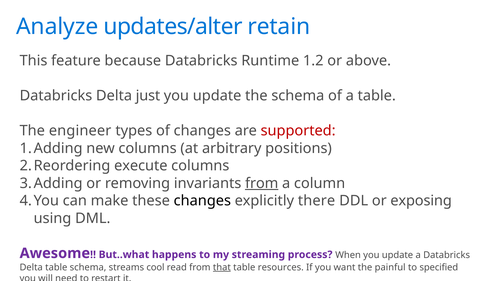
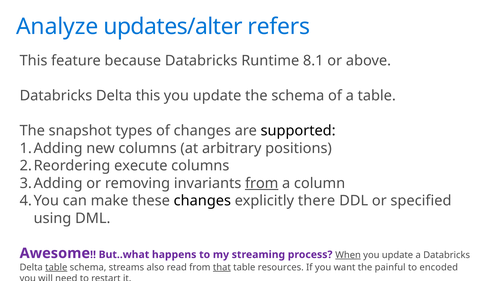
retain: retain -> refers (279, 27)
1.2: 1.2 -> 8.1 (313, 61)
Delta just: just -> this (148, 96)
engineer: engineer -> snapshot (80, 131)
supported colour: red -> black (298, 131)
exposing: exposing -> specified (421, 201)
When underline: none -> present (348, 255)
table underline: none -> present (56, 267)
cool: cool -> also (155, 267)
specified: specified -> encoded (439, 267)
